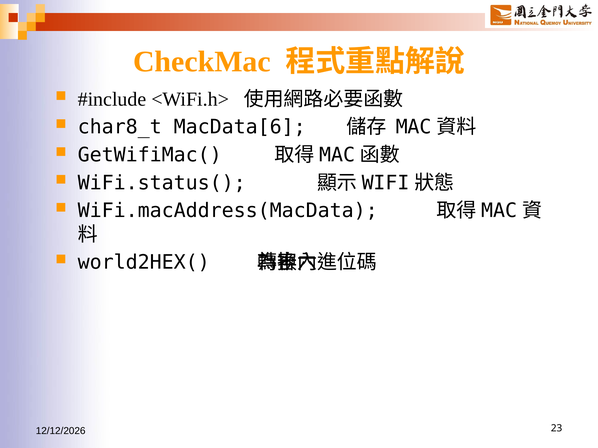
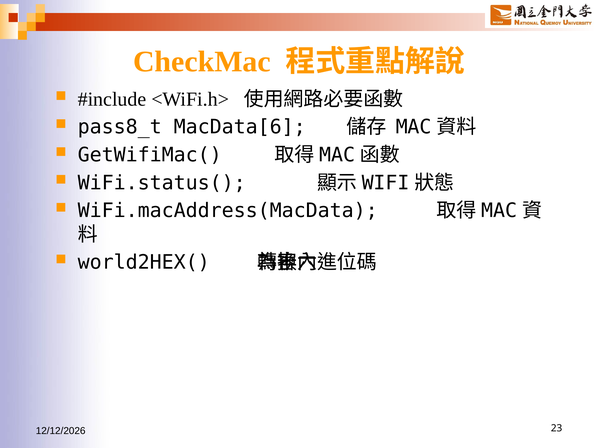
char8_t: char8_t -> pass8_t (120, 127)
